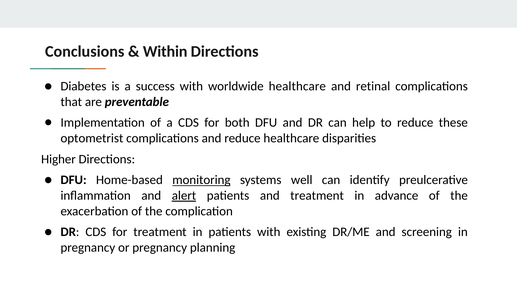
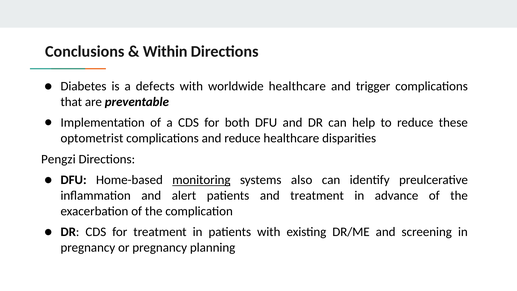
success: success -> defects (155, 86)
retinal: retinal -> trigger (373, 86)
Higher: Higher -> Pengzi (58, 159)
well: well -> also (302, 180)
alert underline: present -> none (184, 195)
